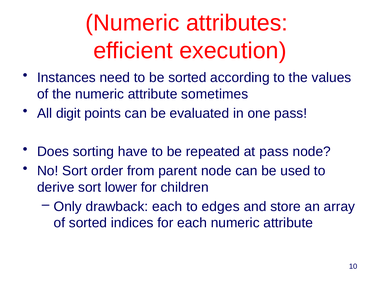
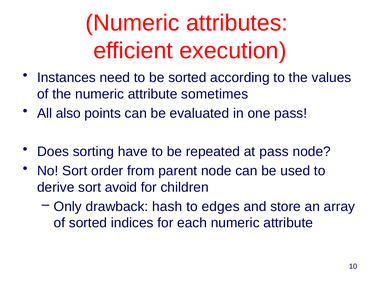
digit: digit -> also (68, 113)
lower: lower -> avoid (121, 187)
drawback each: each -> hash (167, 206)
